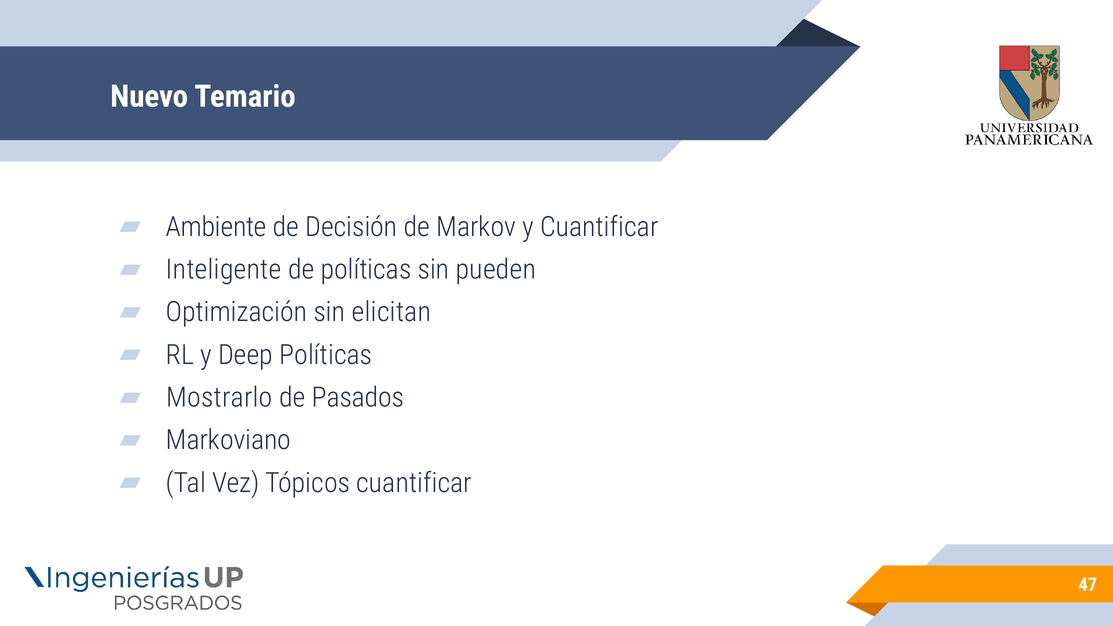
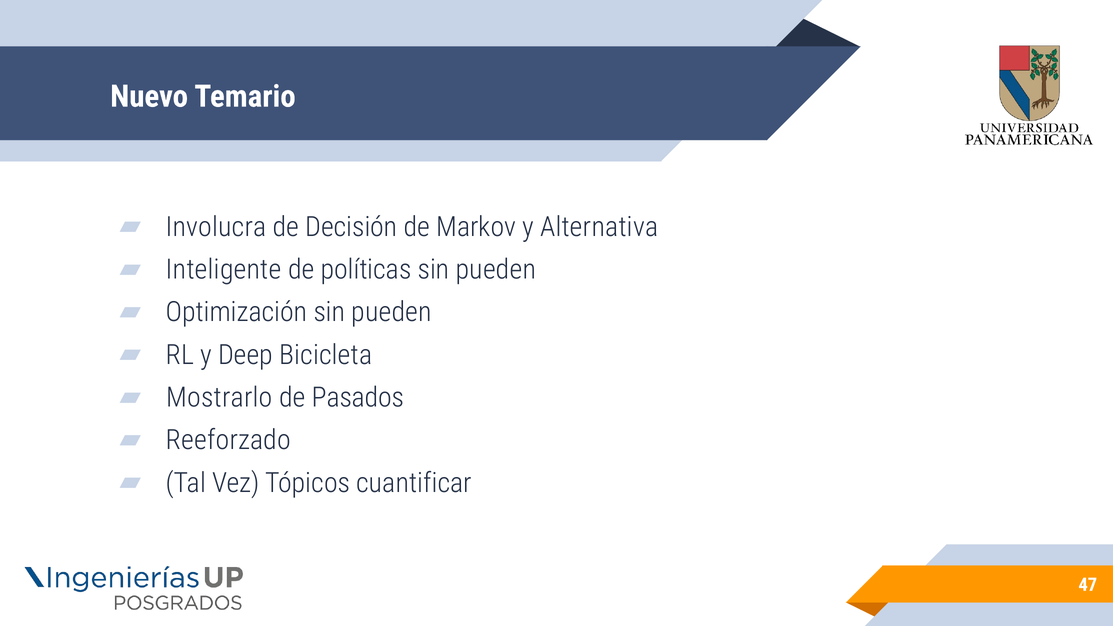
Ambiente: Ambiente -> Involucra (216, 227)
y Cuantificar: Cuantificar -> Alternativa (599, 227)
Optimización sin elicitan: elicitan -> pueden (392, 312)
Deep Políticas: Políticas -> Bicicleta (326, 355)
Markoviano: Markoviano -> Reeforzado (228, 440)
